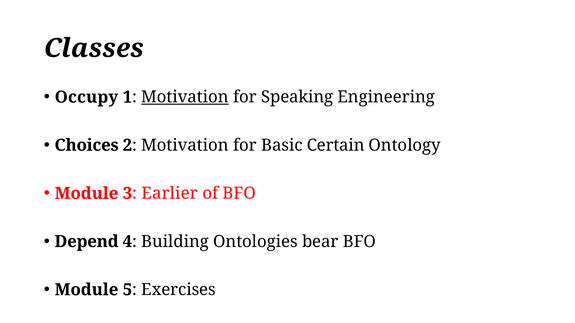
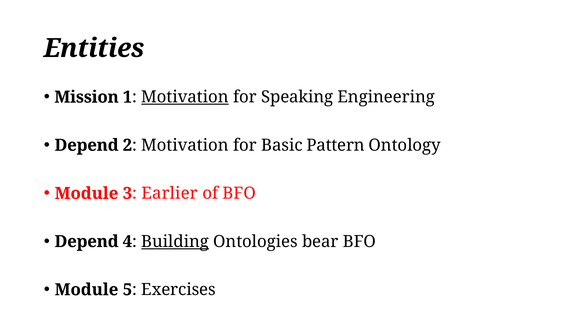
Classes: Classes -> Entities (94, 48)
Occupy: Occupy -> Mission (87, 97)
Choices: Choices -> Depend (87, 145)
Certain: Certain -> Pattern (336, 145)
Building underline: none -> present (175, 242)
